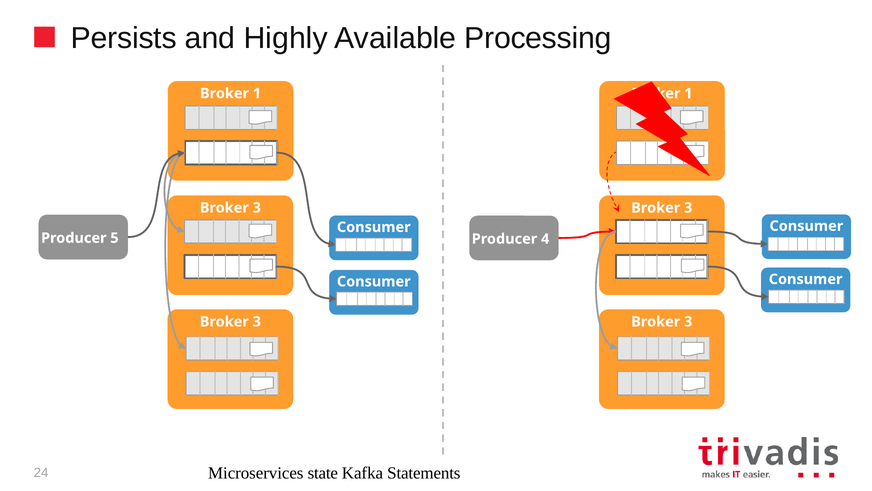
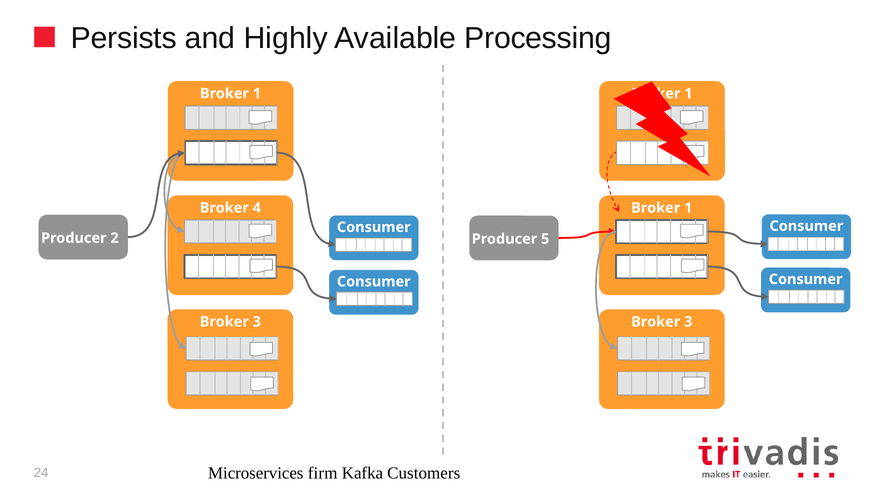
3: 3 -> 4 (257, 208)
3: 3 -> 1 (688, 208)
Producer 5: 5 -> 2 (114, 238)
4: 4 -> 5 (545, 239)
state: state -> firm (323, 473)
Statements: Statements -> Customers (424, 473)
